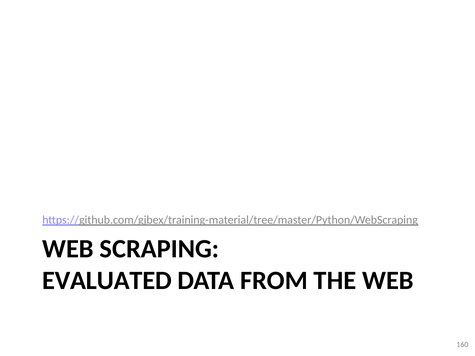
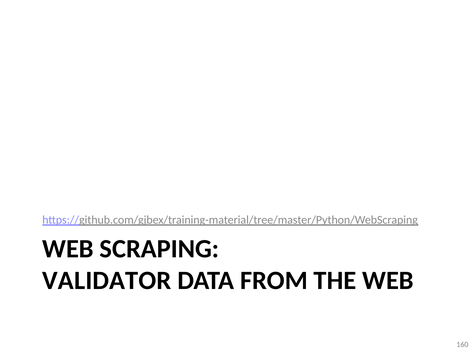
EVALUATED: EVALUATED -> VALIDATOR (107, 281)
